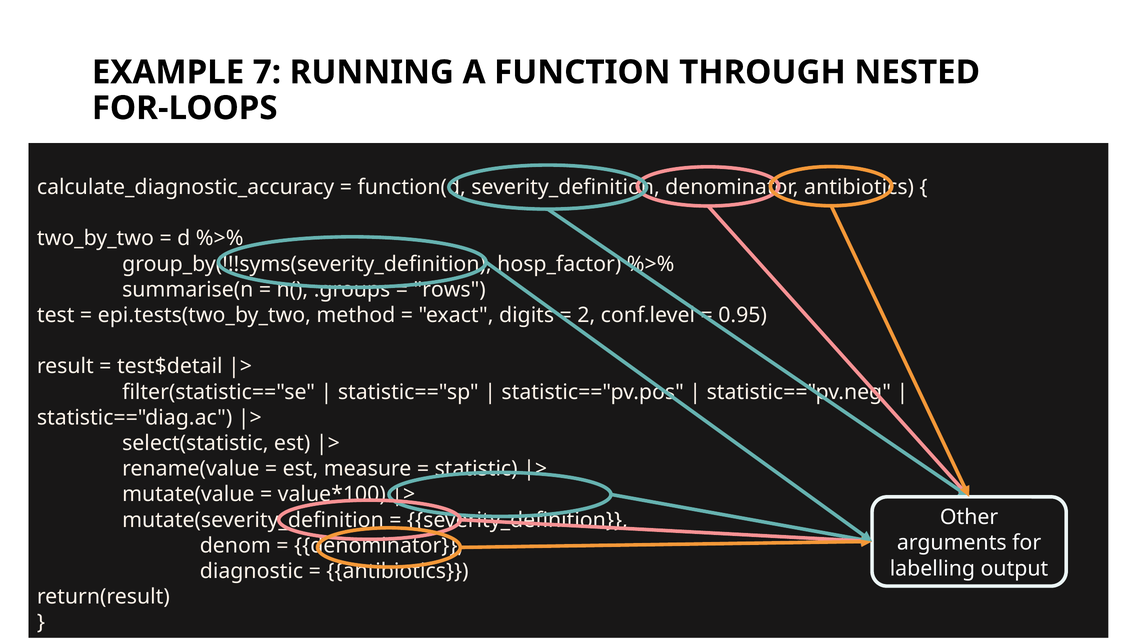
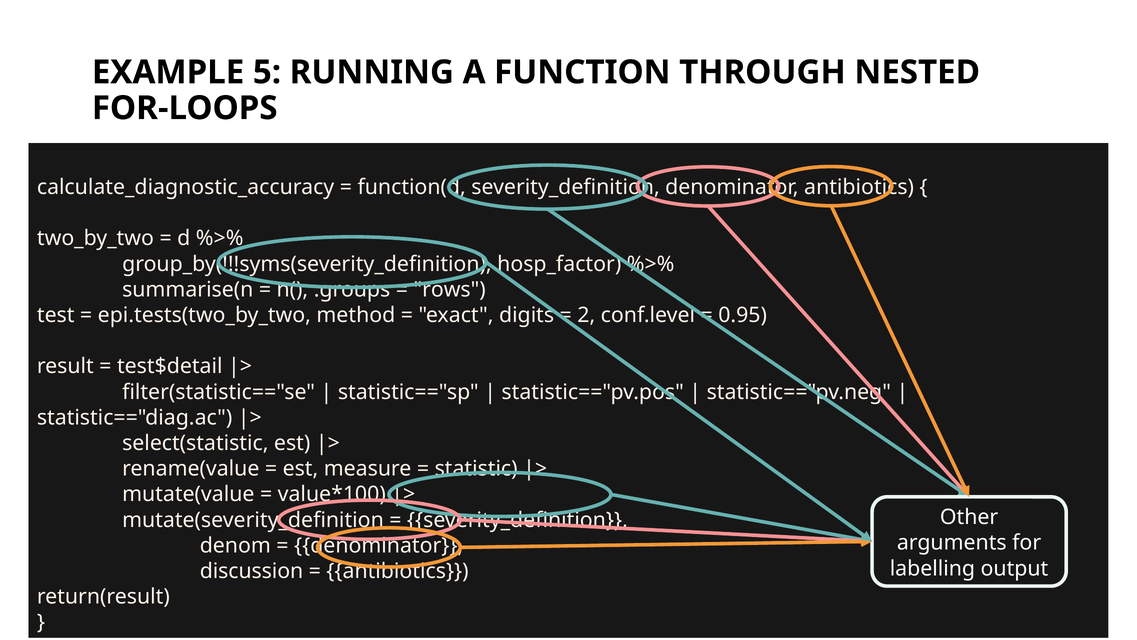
7: 7 -> 5 (267, 72)
diagnostic: diagnostic -> discussion (252, 571)
